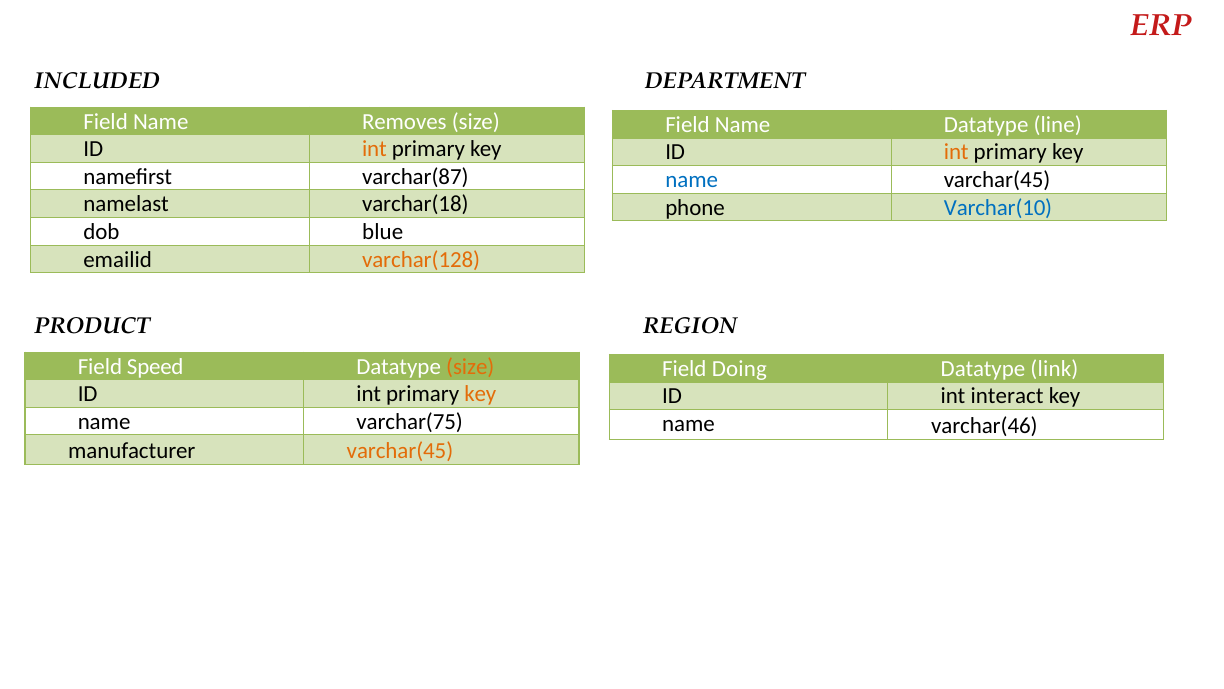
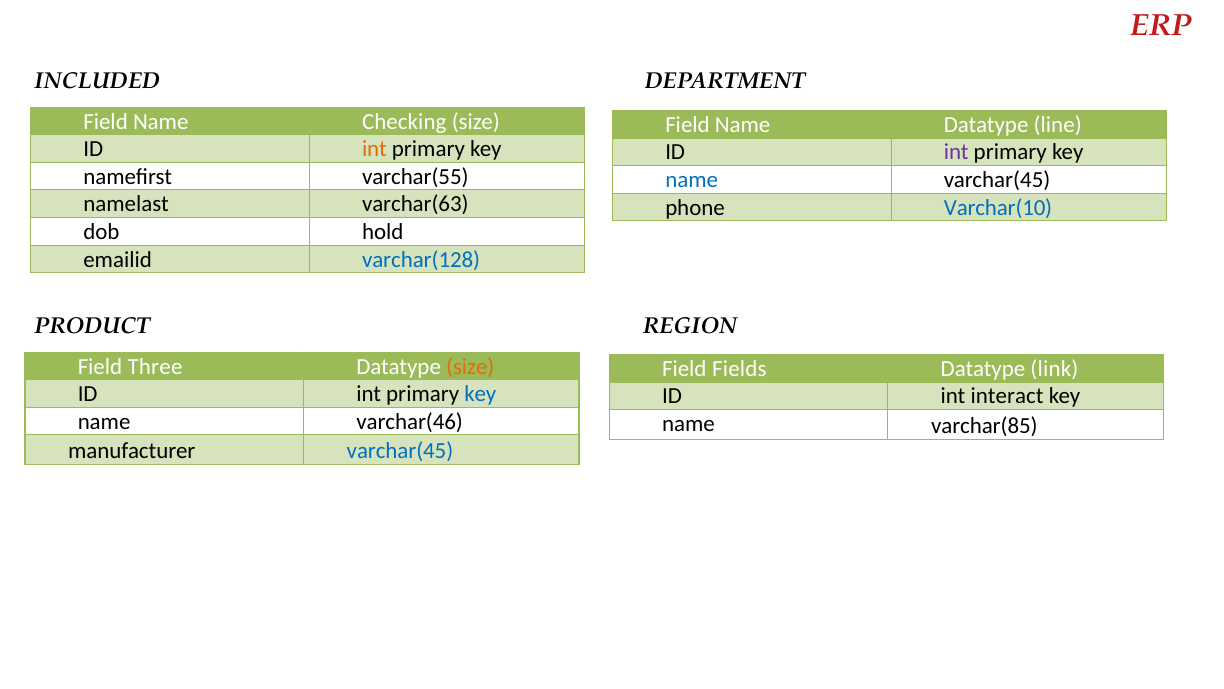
Removes: Removes -> Checking (404, 121)
int colour: orange -> purple (956, 152)
varchar(87: varchar(87 -> varchar(55 (415, 177)
varchar(18: varchar(18 -> varchar(63 (415, 204)
blue: blue -> hold (383, 232)
varchar(128 colour: orange -> blue (421, 259)
Speed: Speed -> Three (155, 366)
Doing: Doing -> Fields (739, 368)
key colour: orange -> blue (480, 394)
varchar(75: varchar(75 -> varchar(46 (410, 421)
varchar(46: varchar(46 -> varchar(85 (984, 426)
varchar(45 colour: orange -> blue (400, 451)
